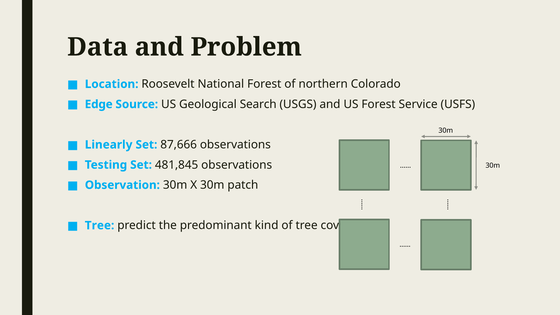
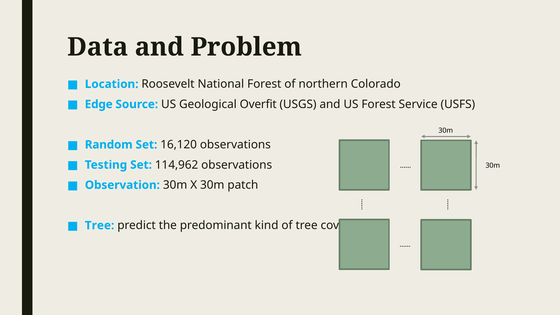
Search: Search -> Overfit (258, 104)
Linearly: Linearly -> Random (109, 145)
87,666: 87,666 -> 16,120 (179, 145)
481,845: 481,845 -> 114,962 (177, 165)
